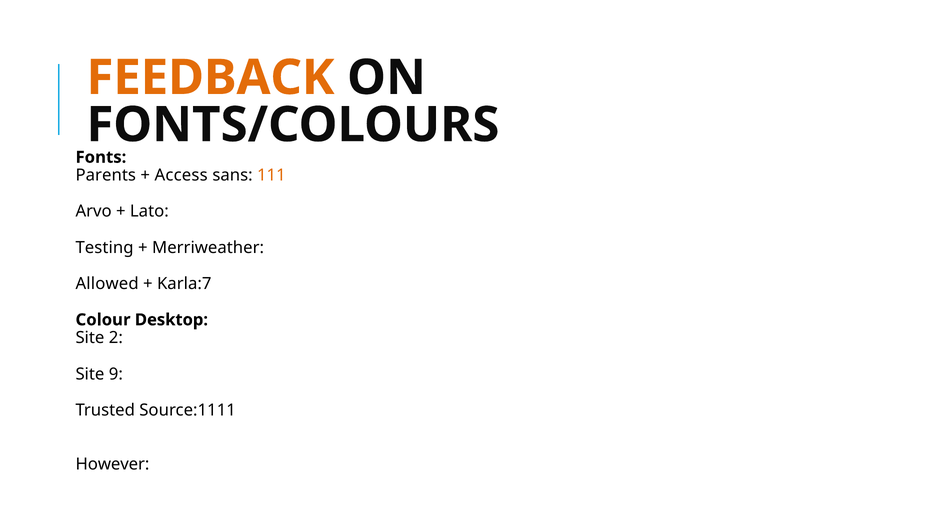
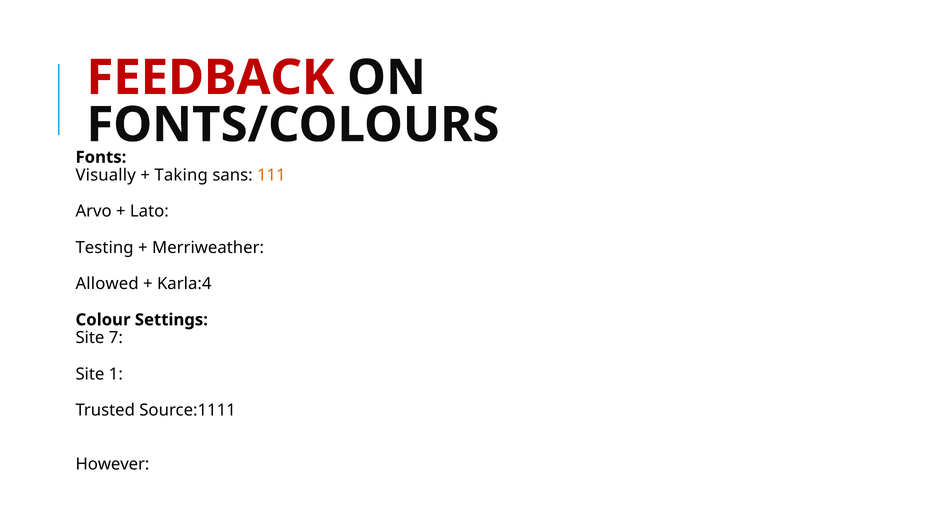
FEEDBACK colour: orange -> red (210, 78)
Parents: Parents -> Visually (106, 175)
Access: Access -> Taking (181, 175)
Karla:7: Karla:7 -> Karla:4 (184, 284)
Desktop: Desktop -> Settings (171, 320)
2: 2 -> 7 (116, 338)
9: 9 -> 1 (116, 374)
